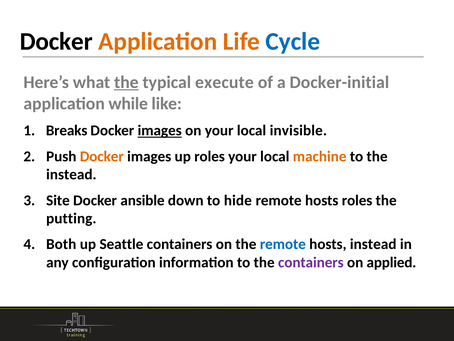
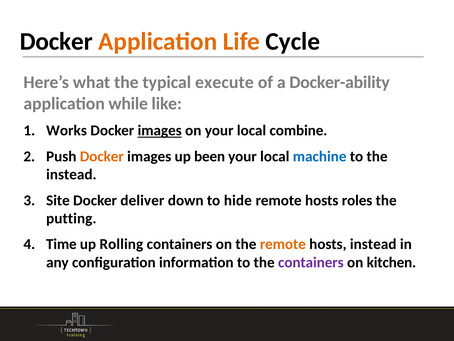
Cycle colour: blue -> black (293, 41)
the underline: present -> none (126, 82)
Docker-initial: Docker-initial -> Docker-ability (340, 82)
Breaks: Breaks -> Works (67, 130)
invisible: invisible -> combine (298, 130)
up roles: roles -> been (210, 156)
machine colour: orange -> blue (320, 156)
ansible: ansible -> deliver (142, 200)
Both: Both -> Time (61, 244)
Seattle: Seattle -> Rolling (121, 244)
remote colour: blue -> orange (283, 244)
applied: applied -> kitchen (391, 262)
